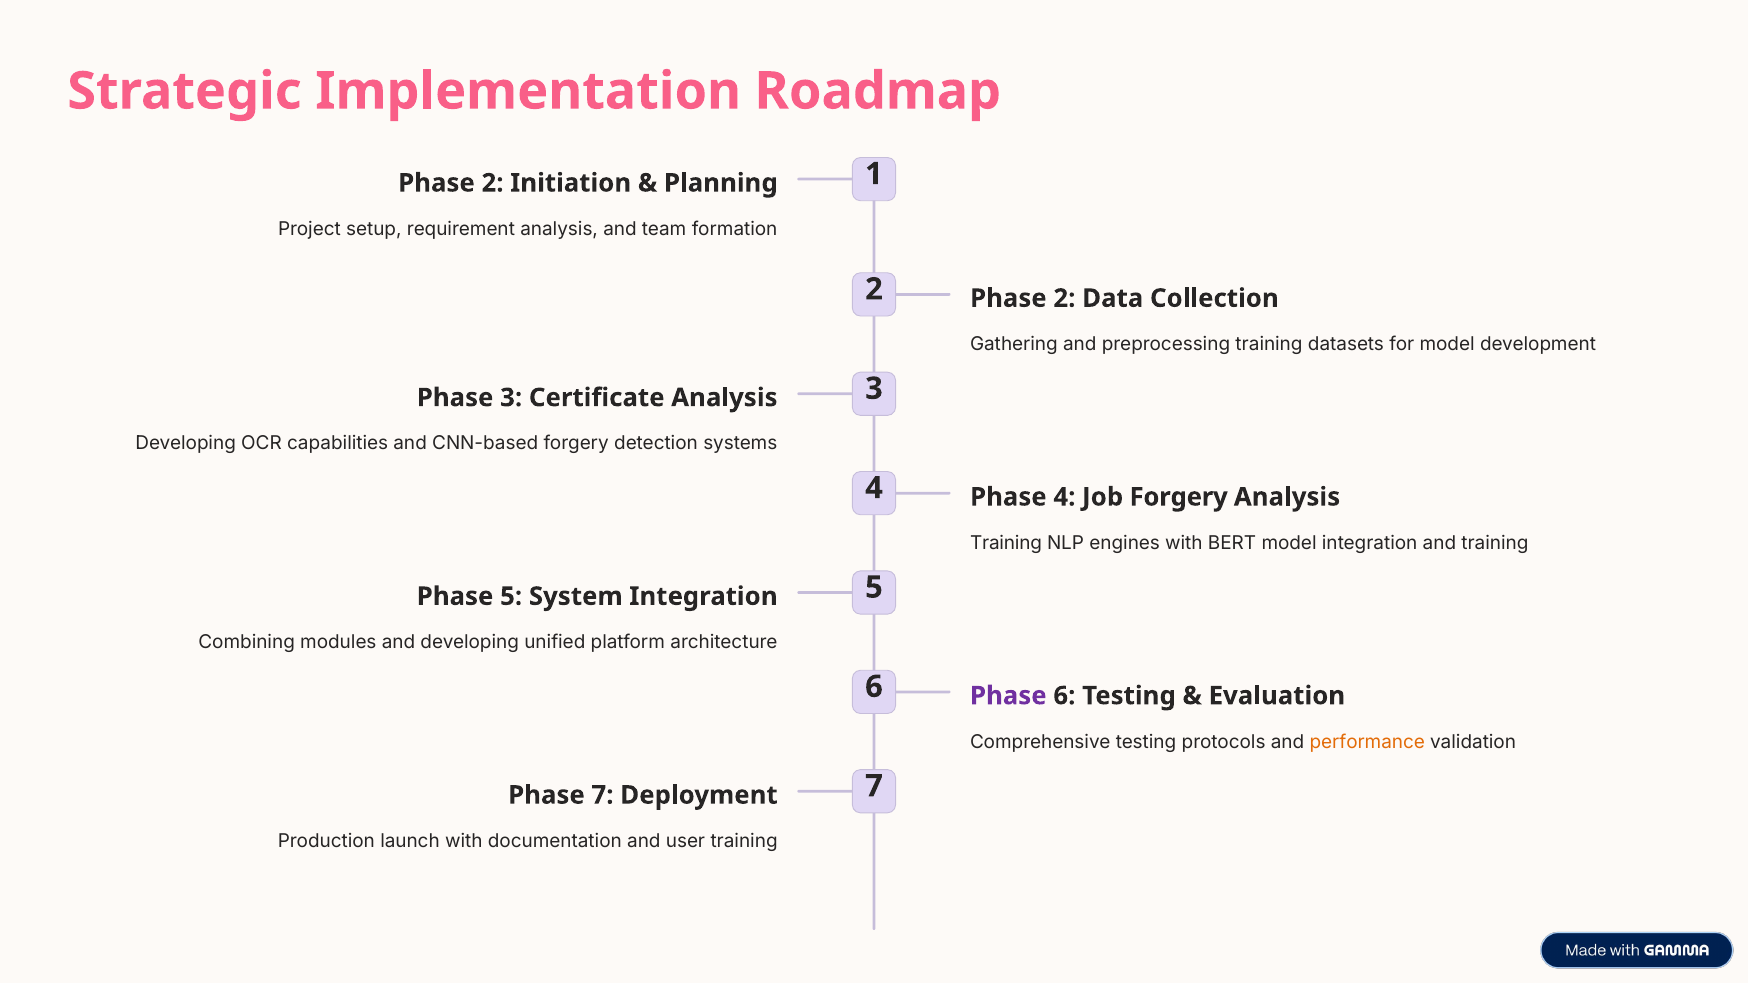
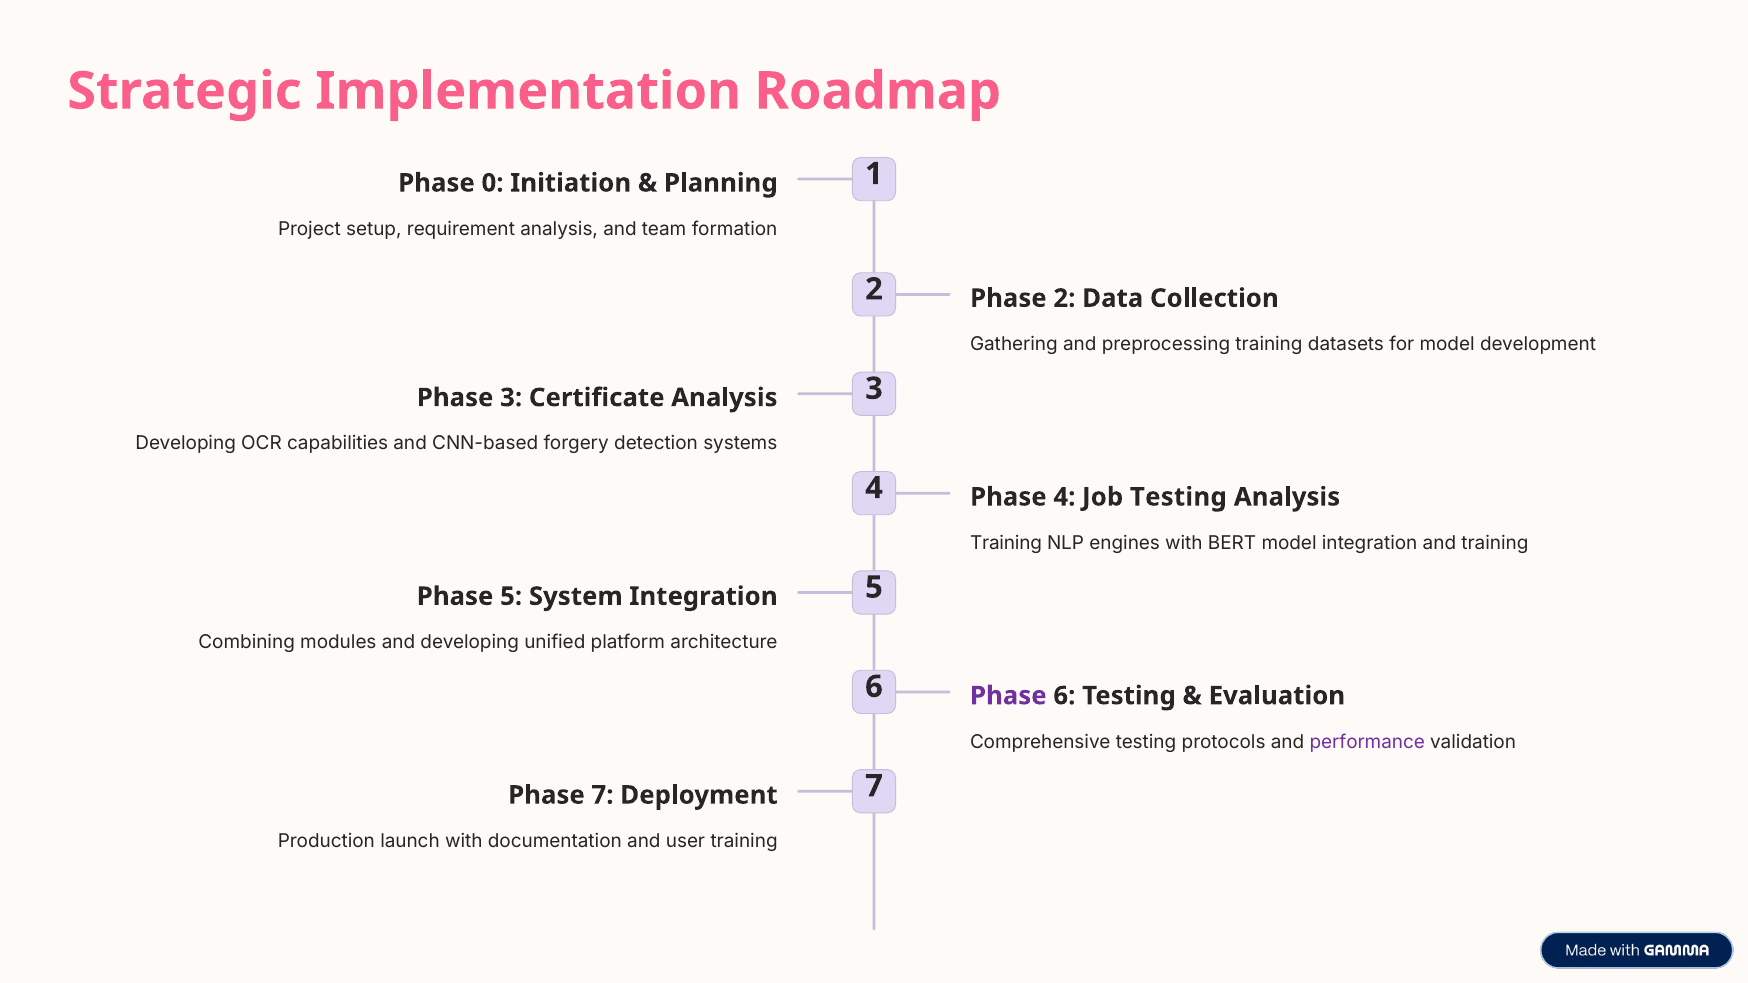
2: 2 -> 0 (493, 183)
Job Forgery: Forgery -> Testing (1178, 497)
performance colour: orange -> purple (1367, 742)
